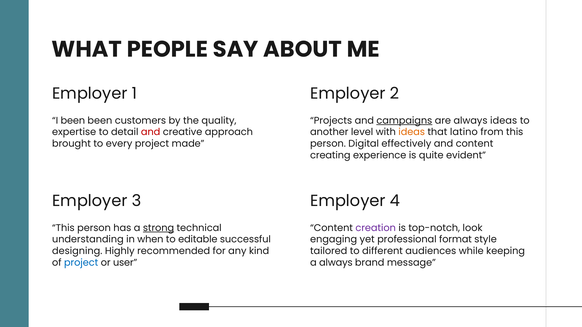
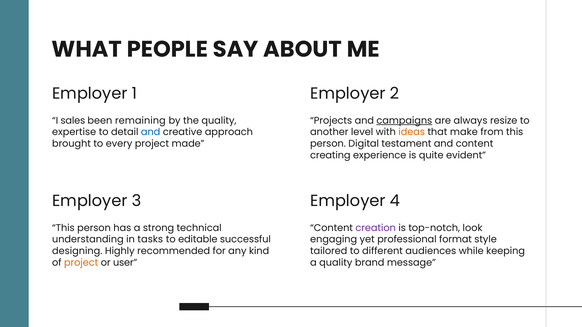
I been: been -> sales (73, 121)
customers: customers -> remaining (140, 121)
always ideas: ideas -> resize (504, 121)
and colour: red -> blue (151, 132)
latino: latino -> make (464, 132)
effectively: effectively -> testament (406, 144)
strong underline: present -> none (159, 228)
when: when -> tasks (150, 240)
project colour: blue -> orange (81, 263)
a always: always -> quality (336, 263)
